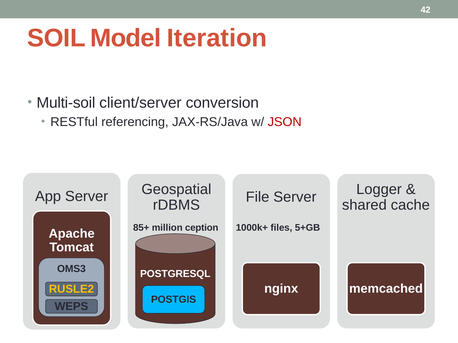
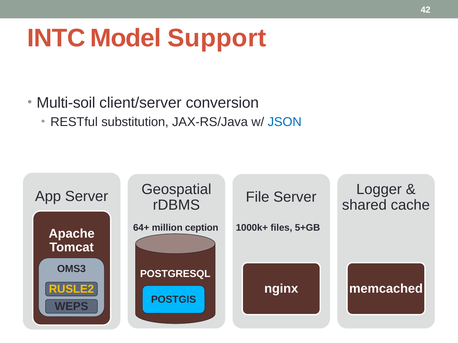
SOIL: SOIL -> INTC (56, 38)
Iteration: Iteration -> Support (217, 38)
referencing: referencing -> substitution (135, 122)
JSON colour: red -> blue (285, 122)
85+: 85+ -> 64+ (141, 228)
